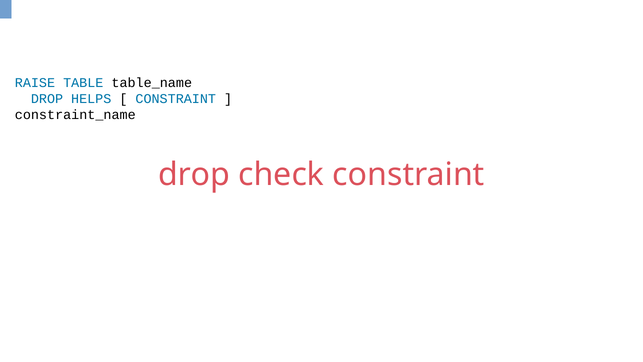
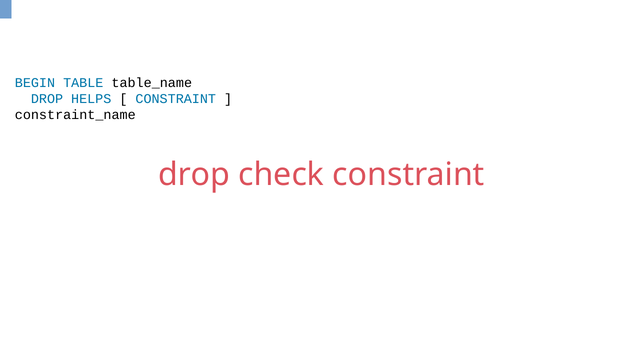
RAISE: RAISE -> BEGIN (35, 83)
